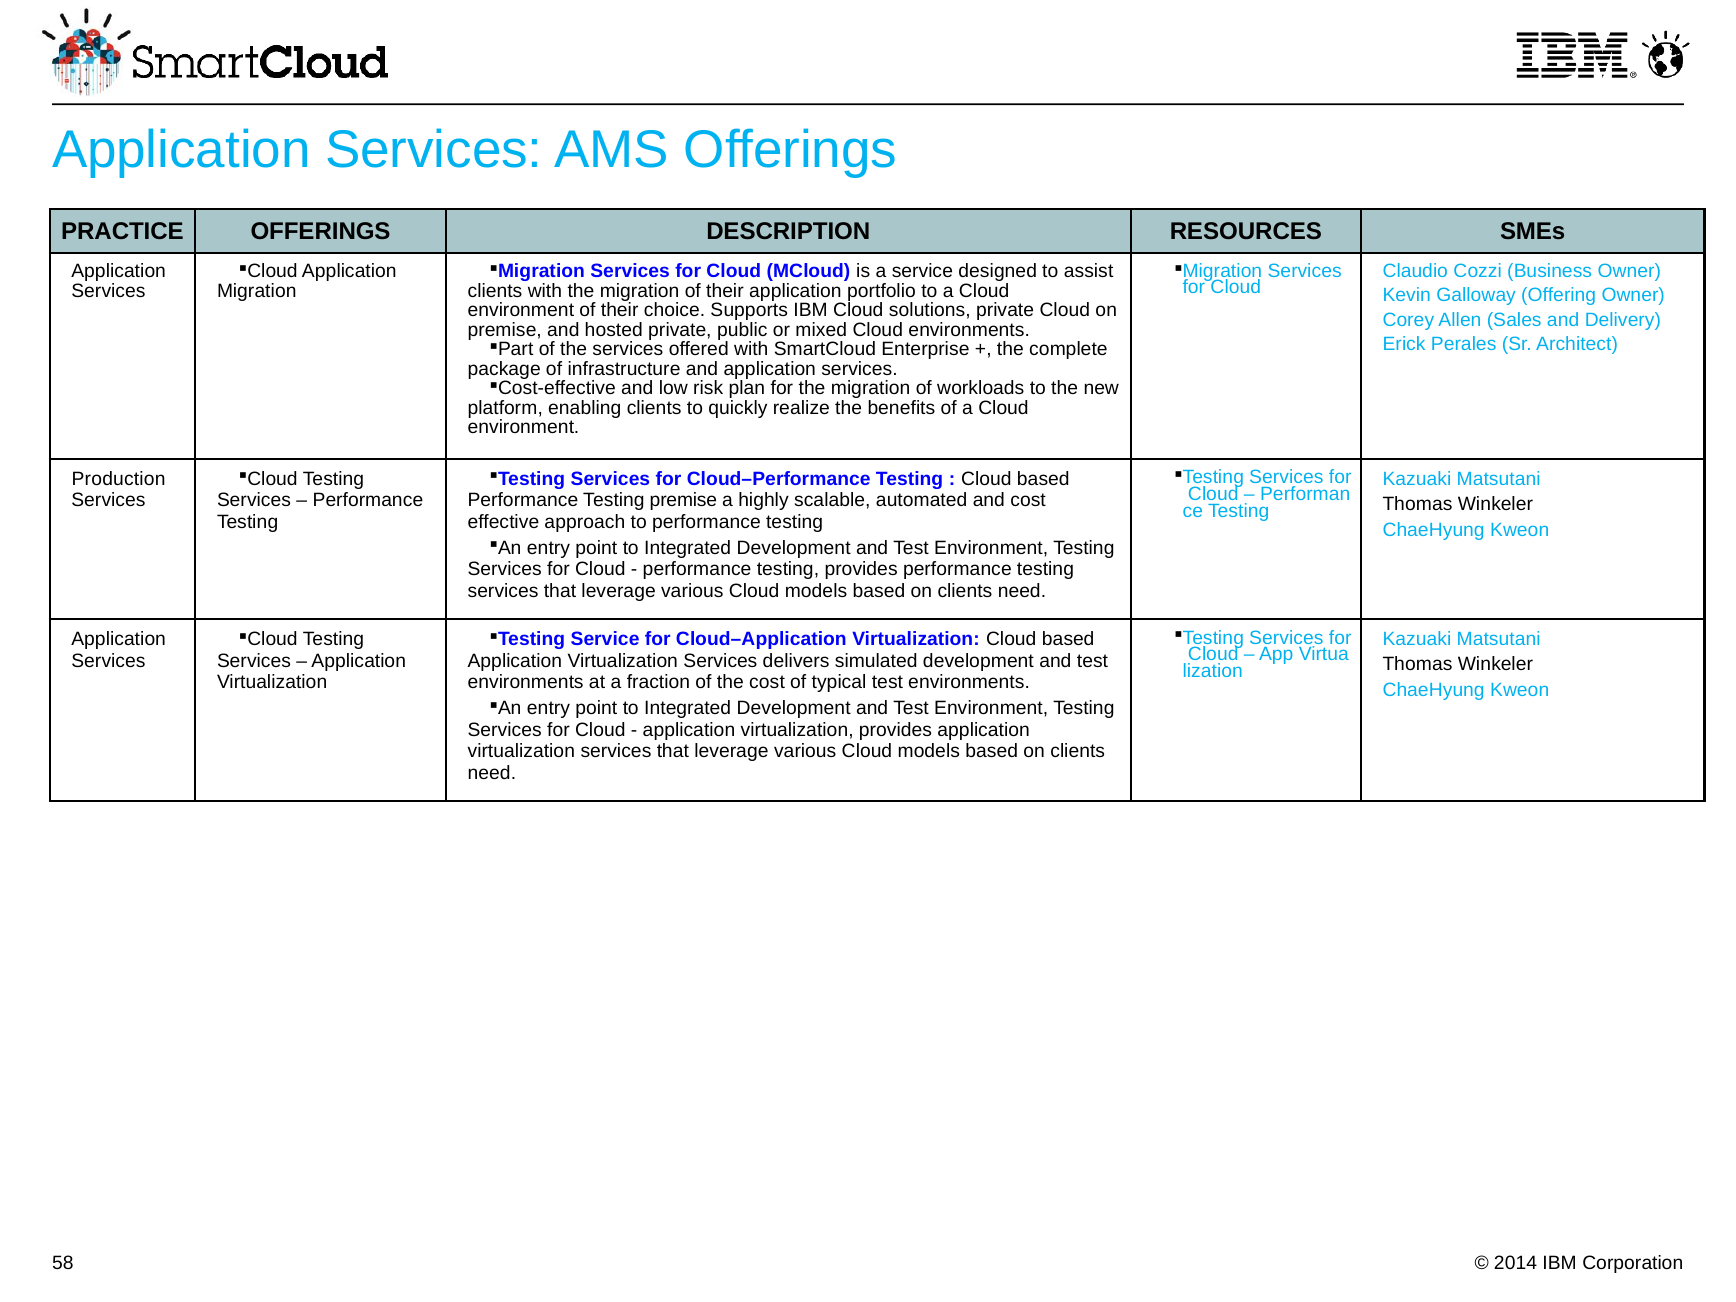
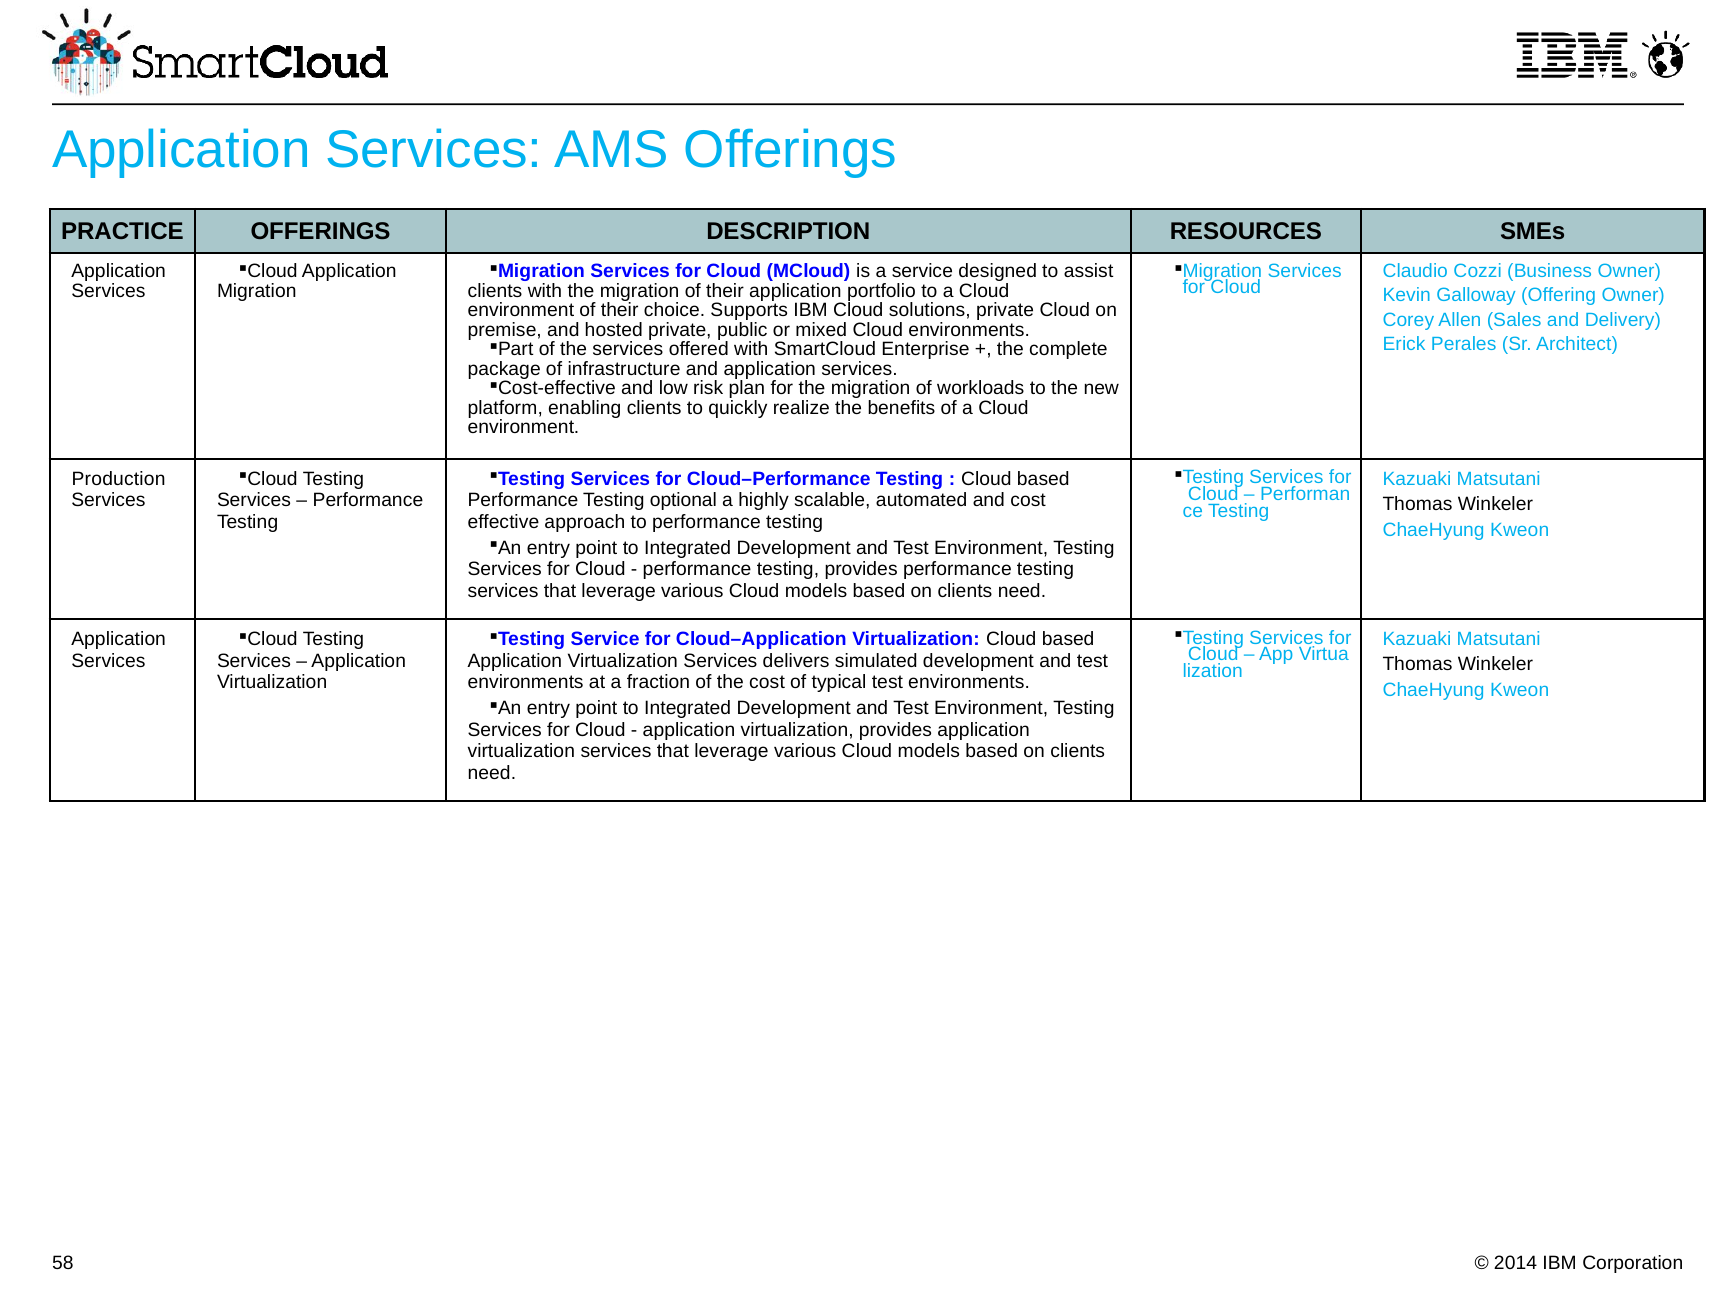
Testing premise: premise -> optional (683, 500)
